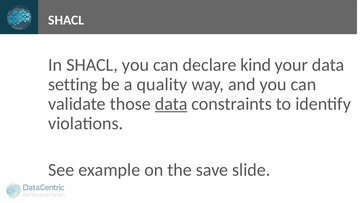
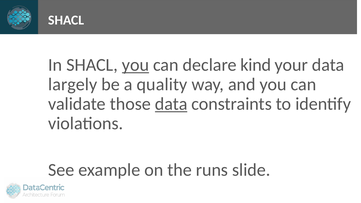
you underline: none -> present (135, 65)
setting: setting -> largely (73, 85)
save: save -> runs (212, 170)
